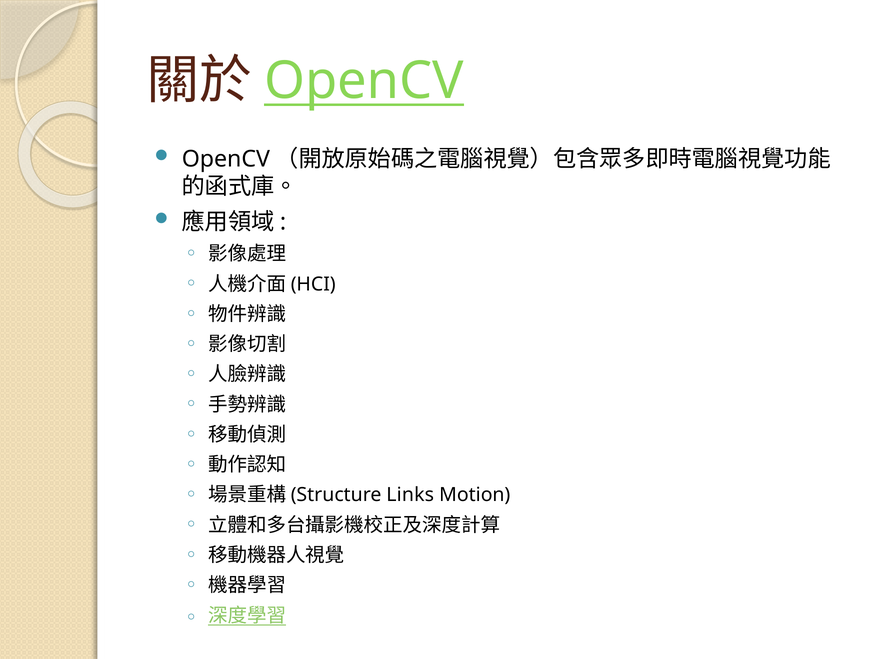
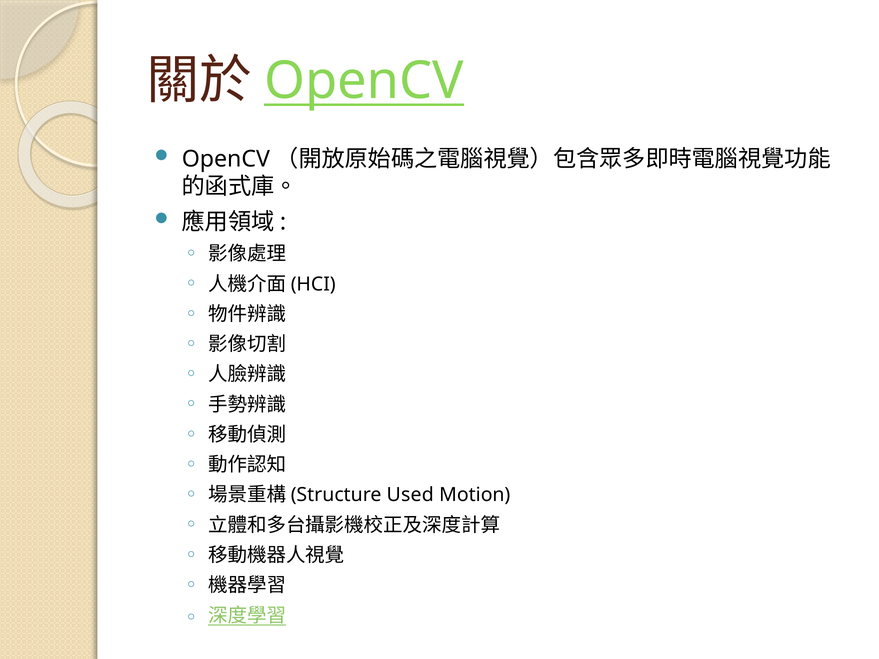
Links: Links -> Used (410, 495)
